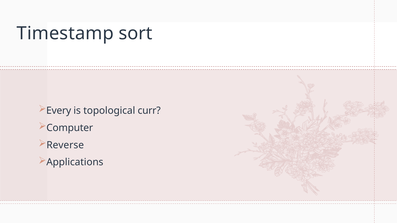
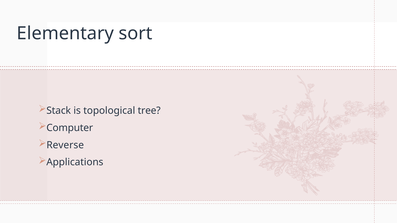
Timestamp: Timestamp -> Elementary (65, 33)
Every: Every -> Stack (59, 111)
curr: curr -> tree (149, 111)
